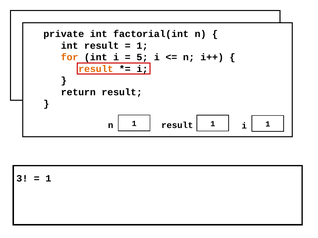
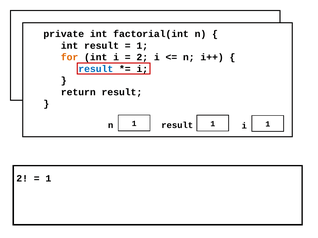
5: 5 -> 2 (142, 57)
result colour: orange -> blue (96, 69)
3: 3 -> 2 (22, 179)
